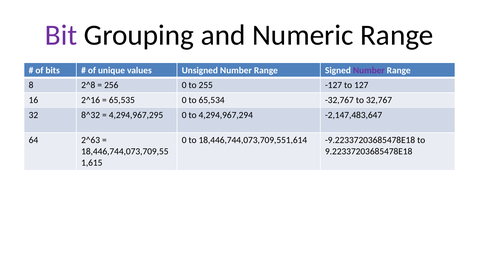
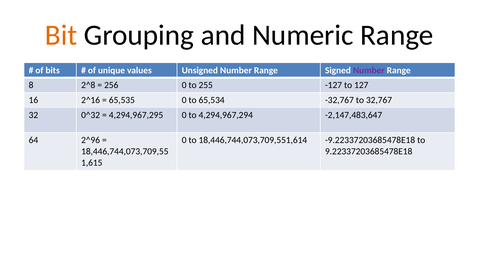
Bit colour: purple -> orange (61, 35)
8^32: 8^32 -> 0^32 (91, 115)
2^63: 2^63 -> 2^96 (91, 140)
